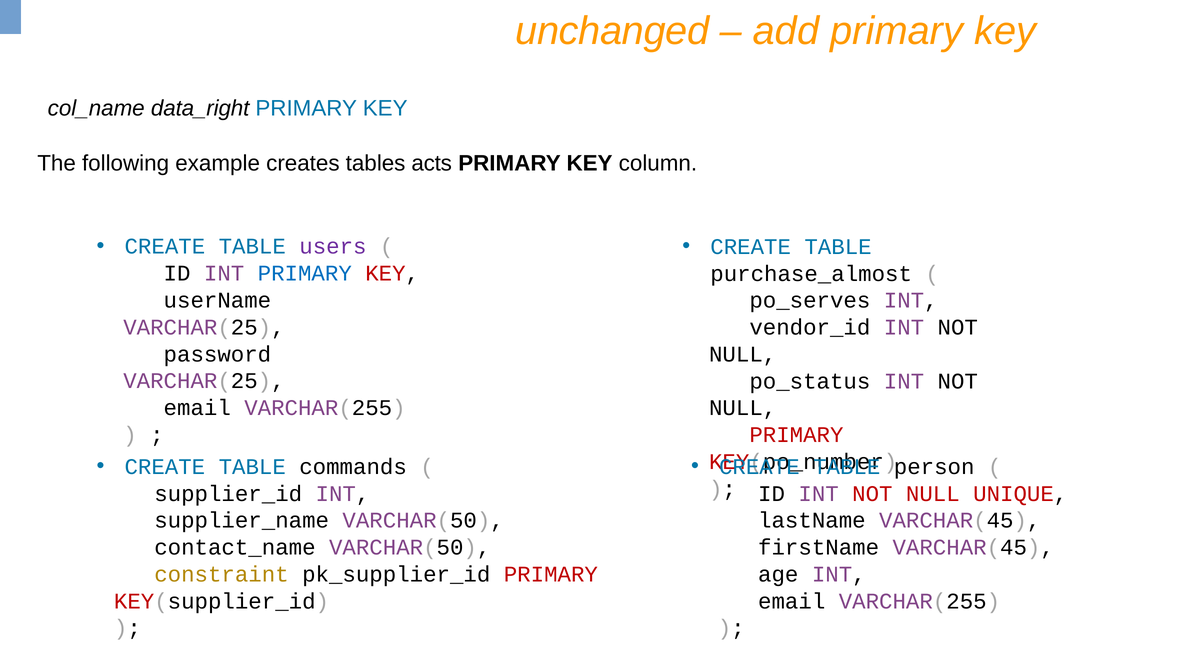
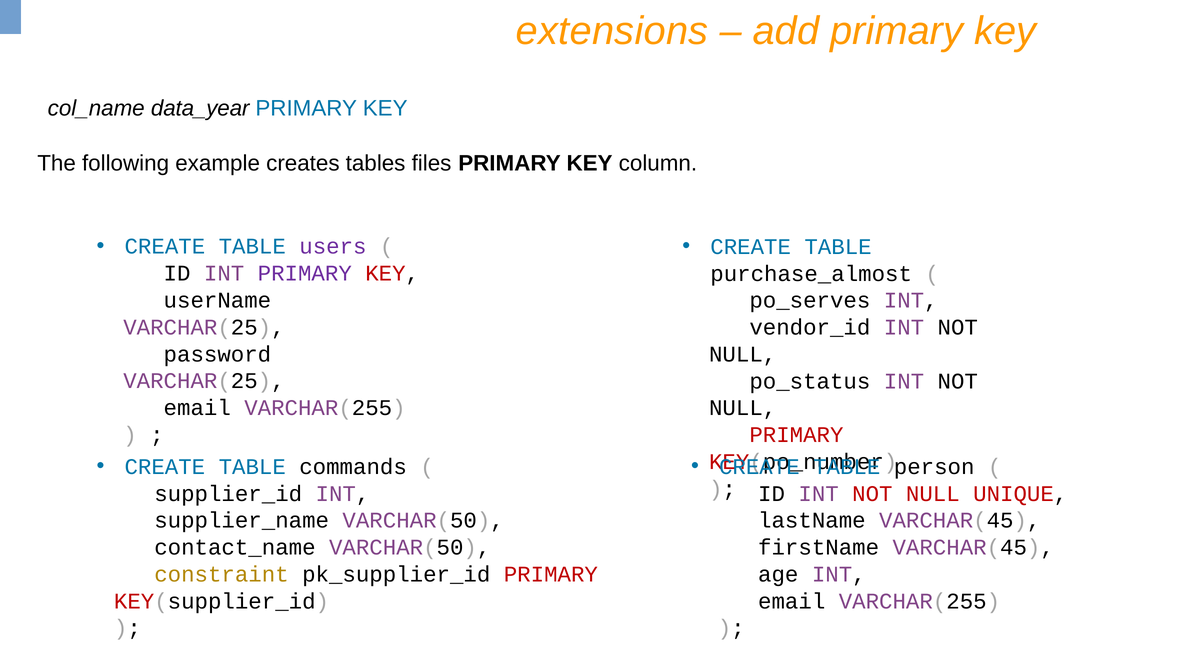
unchanged: unchanged -> extensions (612, 31)
data_right: data_right -> data_year (200, 108)
acts: acts -> files (432, 163)
PRIMARY colour: blue -> purple (305, 274)
